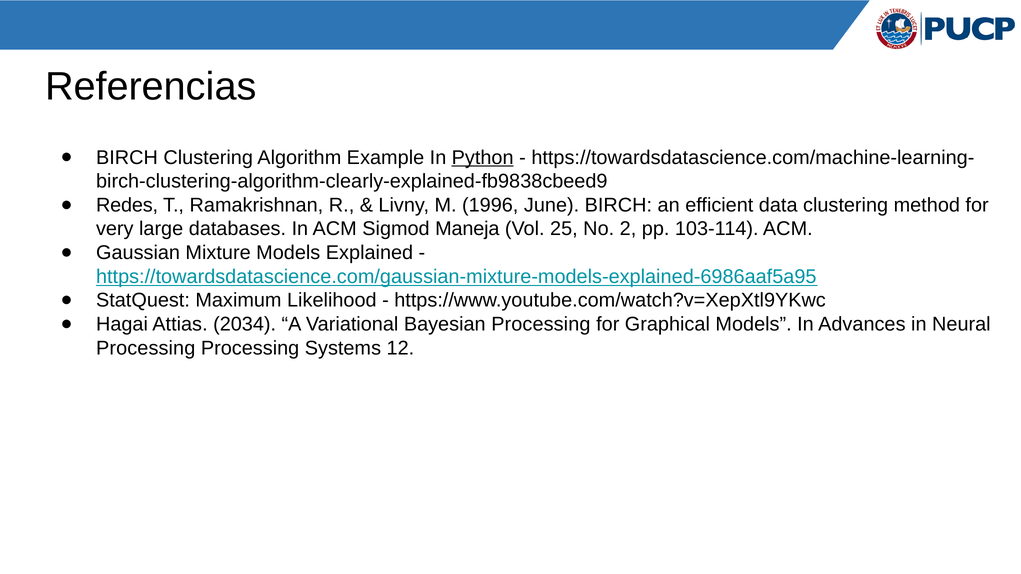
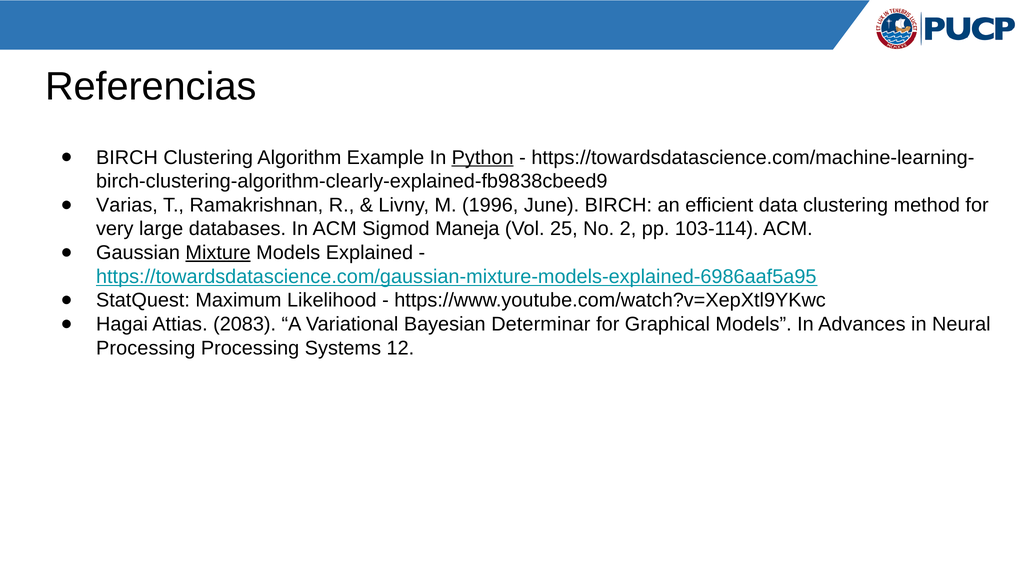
Redes: Redes -> Varias (127, 205)
Mixture underline: none -> present (218, 253)
2034: 2034 -> 2083 (245, 324)
Bayesian Processing: Processing -> Determinar (541, 324)
